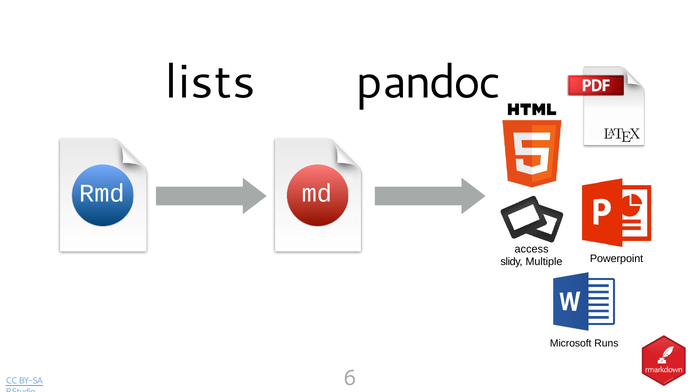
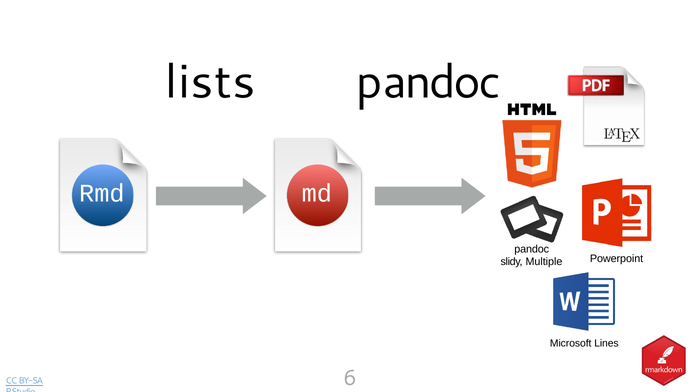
access: access -> pandoc (532, 249)
Runs: Runs -> Lines (606, 344)
